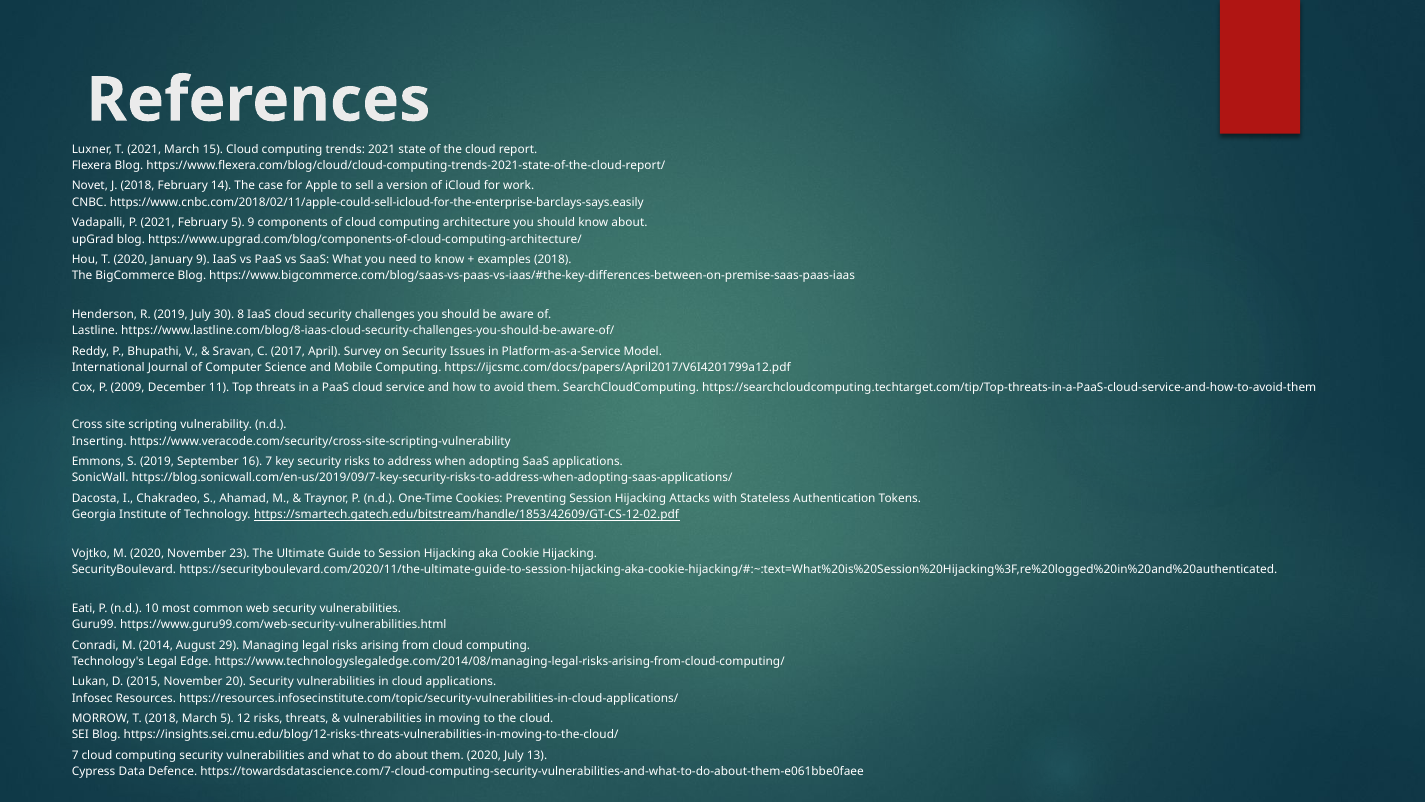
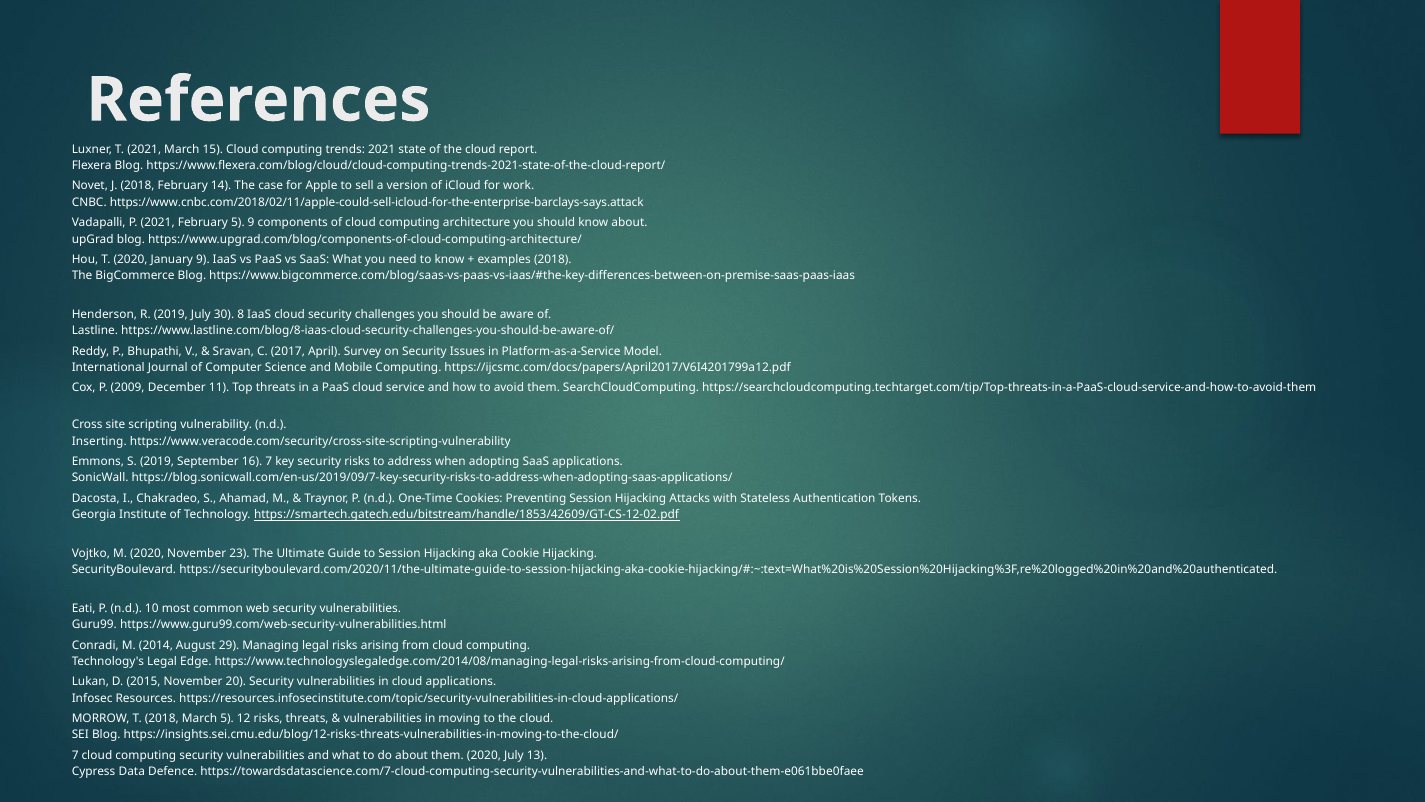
https://www.cnbc.com/2018/02/11/apple-could-sell-icloud-for-the-enterprise-barclays-says.easily: https://www.cnbc.com/2018/02/11/apple-could-sell-icloud-for-the-enterprise-barclays-says.easily -> https://www.cnbc.com/2018/02/11/apple-could-sell-icloud-for-the-enterprise-barclays-says.attack (377, 202)
